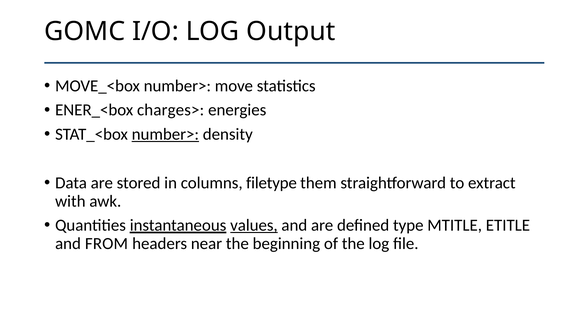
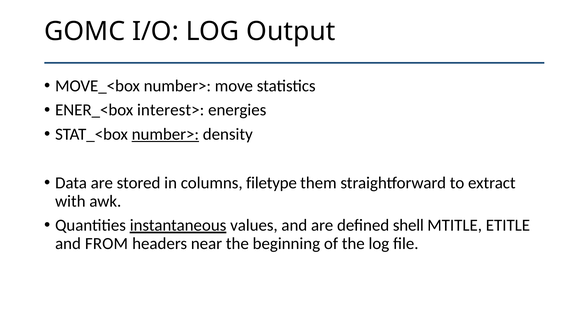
charges>: charges> -> interest> (171, 110)
values underline: present -> none (254, 226)
type: type -> shell (408, 226)
